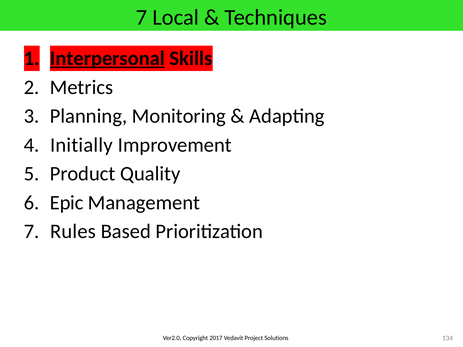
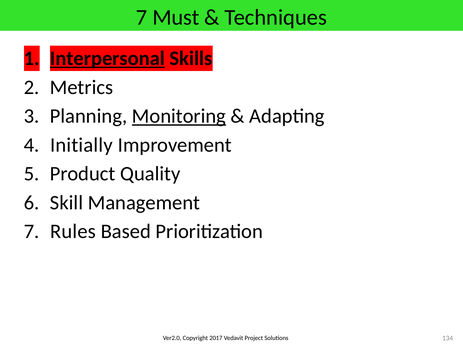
Local: Local -> Must (176, 17)
Monitoring underline: none -> present (179, 116)
Epic: Epic -> Skill (67, 203)
